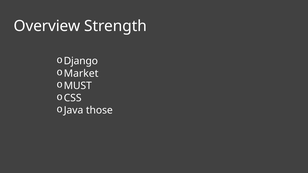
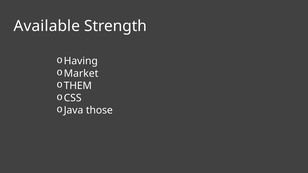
Overview: Overview -> Available (47, 26)
Django: Django -> Having (81, 61)
MUST: MUST -> THEM (78, 86)
